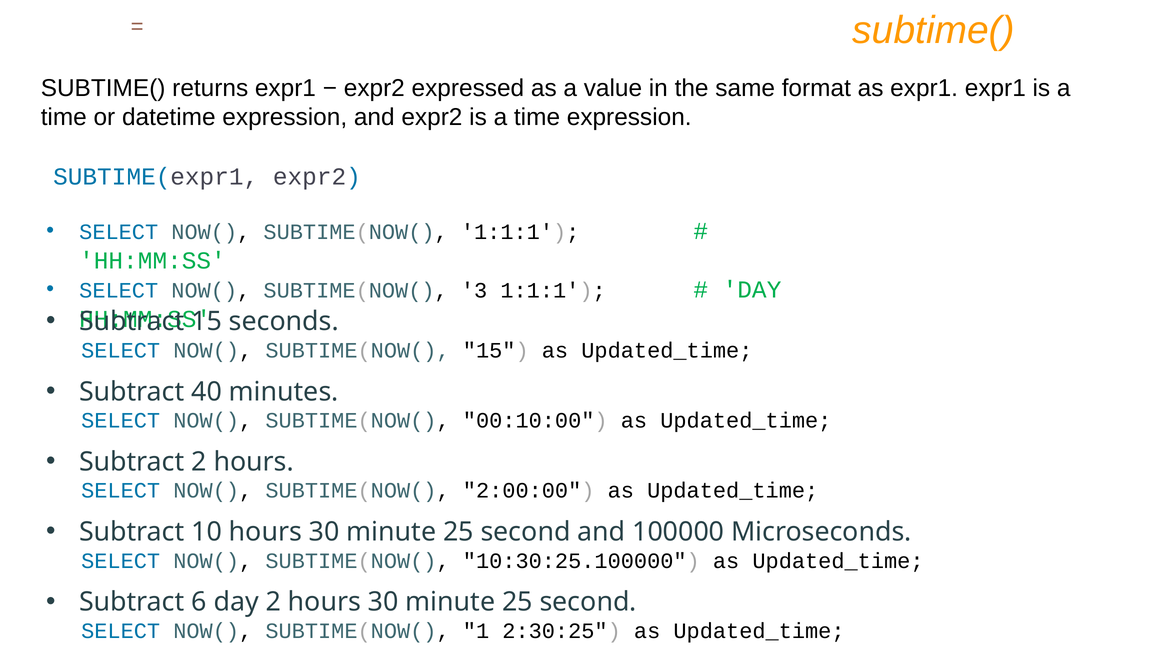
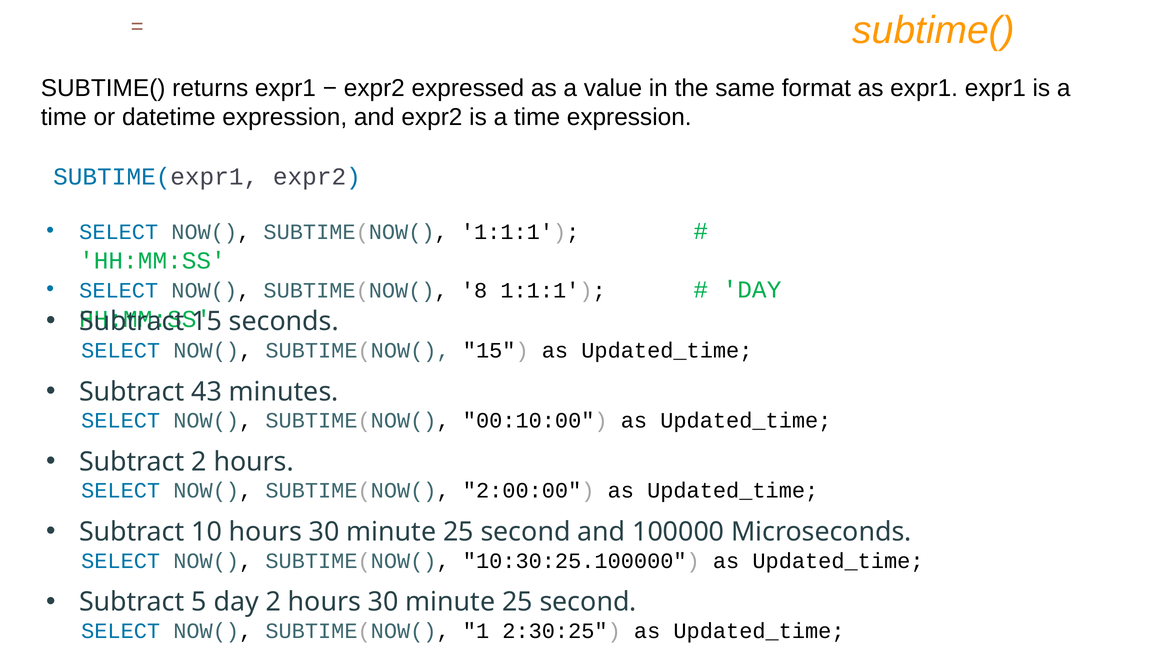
3: 3 -> 8 (474, 291)
40: 40 -> 43 (207, 392)
6: 6 -> 5 (199, 602)
